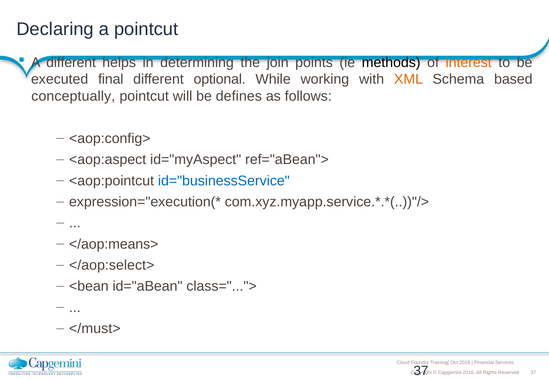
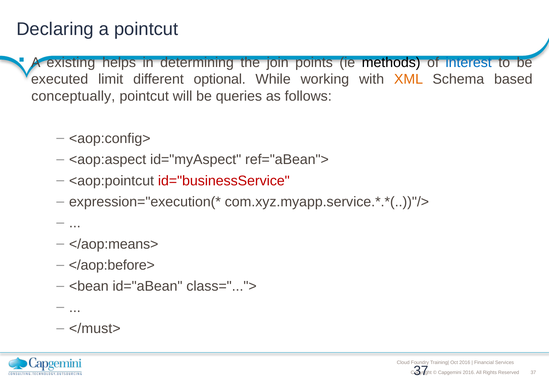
A different: different -> existing (71, 62)
interest colour: orange -> blue (469, 62)
final: final -> limit (111, 79)
defines: defines -> queries (239, 96)
id="businessService colour: blue -> red (224, 181)
</aop:select>: </aop:select> -> </aop:before> (112, 265)
